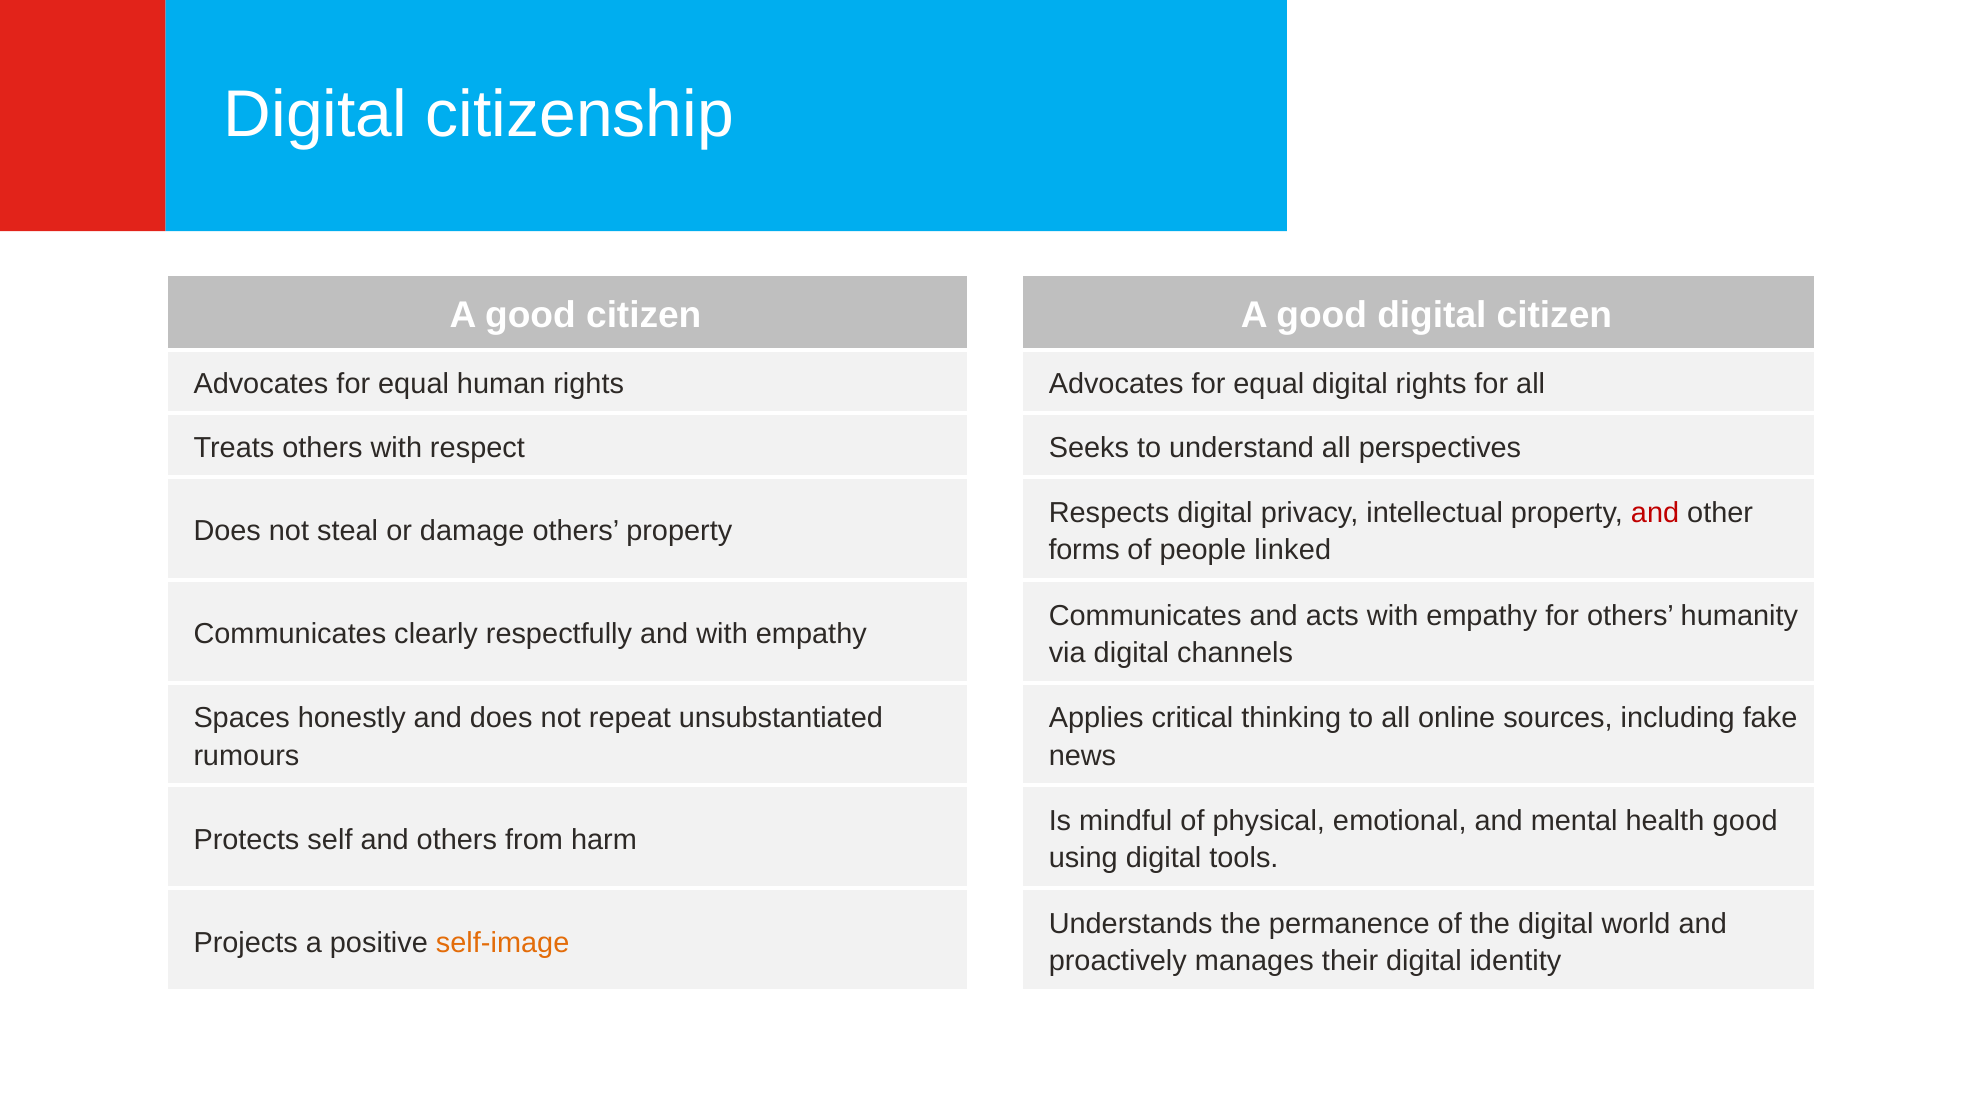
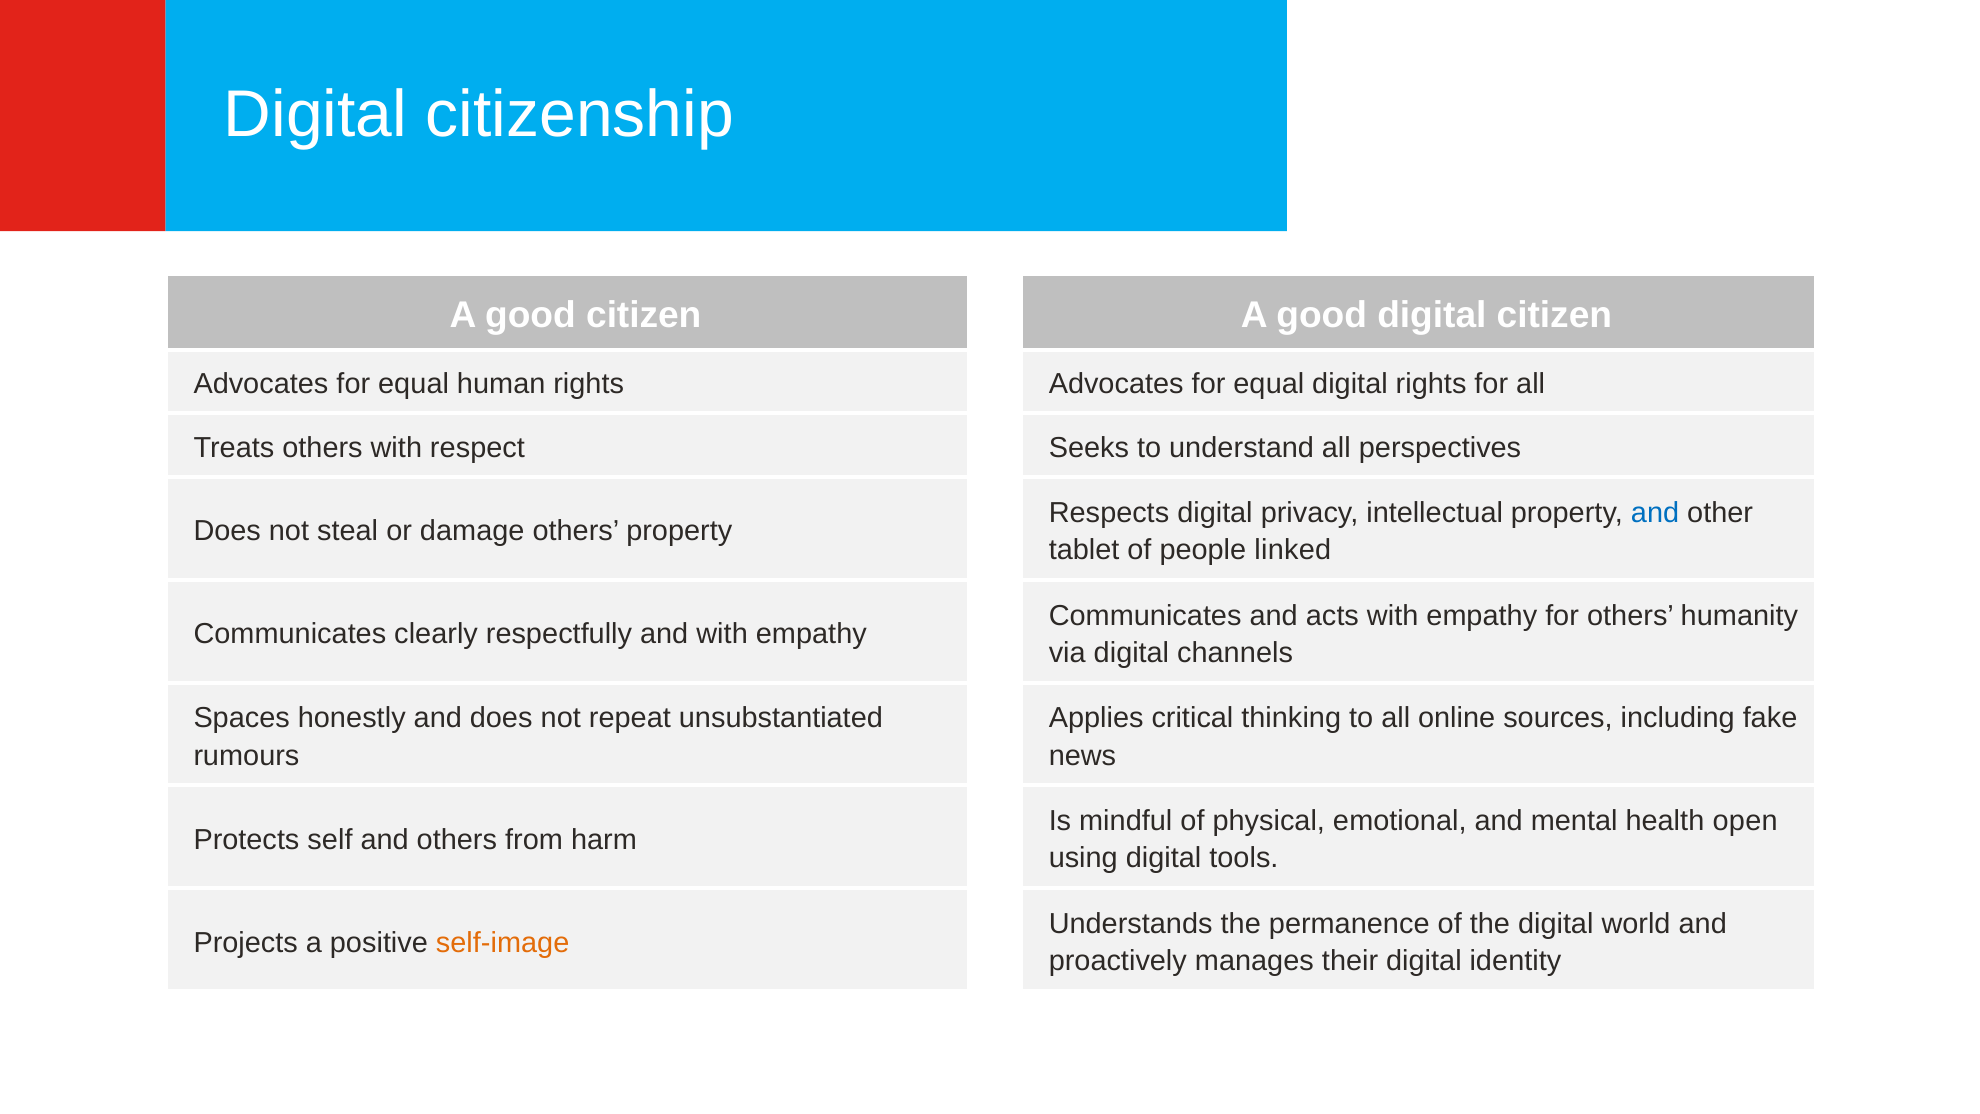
and colour: red -> blue (1655, 513)
forms: forms -> tablet (1084, 550)
health good: good -> open (1745, 821)
